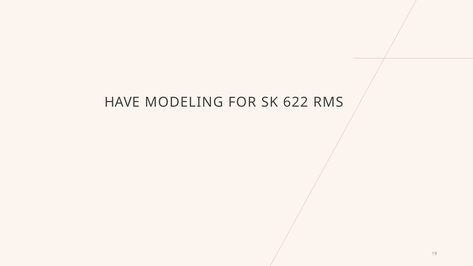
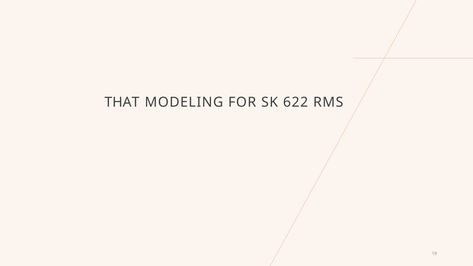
HAVE: HAVE -> THAT (122, 102)
